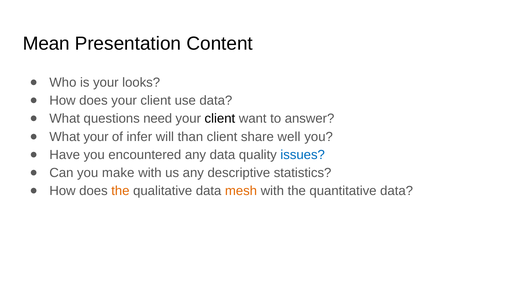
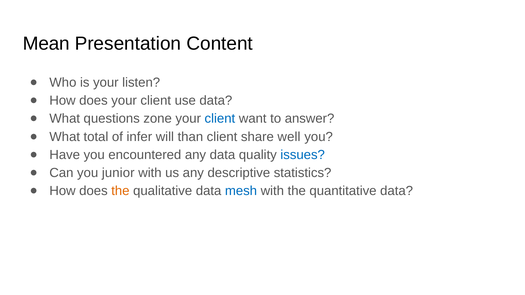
looks: looks -> listen (141, 83)
need: need -> zone (158, 119)
client colour: black -> blue (220, 119)
What your: your -> total (96, 137)
make: make -> junior (118, 173)
mesh colour: orange -> blue (241, 191)
